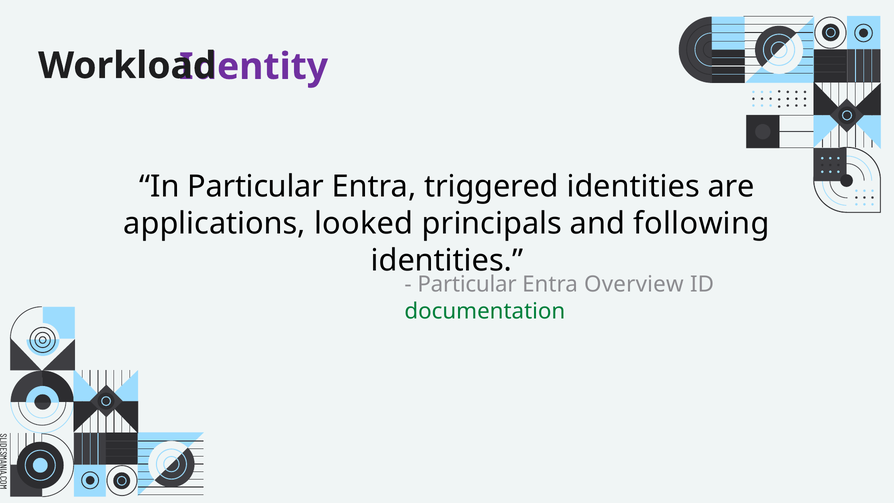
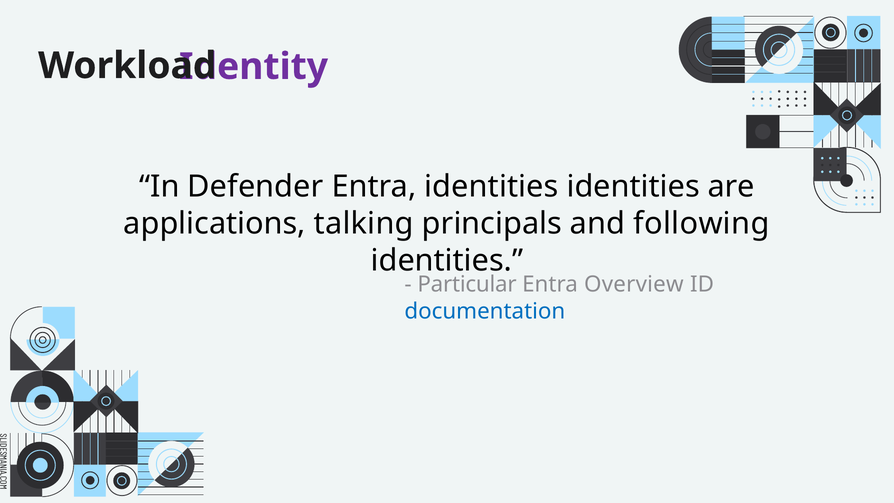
In Particular: Particular -> Defender (256, 187)
Entra triggered: triggered -> identities (491, 187)
looked: looked -> talking (364, 224)
documentation colour: green -> blue (485, 311)
